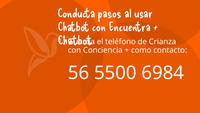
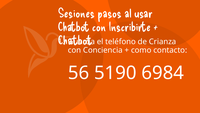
Conducta: Conducta -> Sesiones (76, 13)
Encuentra: Encuentra -> Inscribirte (130, 27)
5500: 5500 -> 5190 (115, 73)
